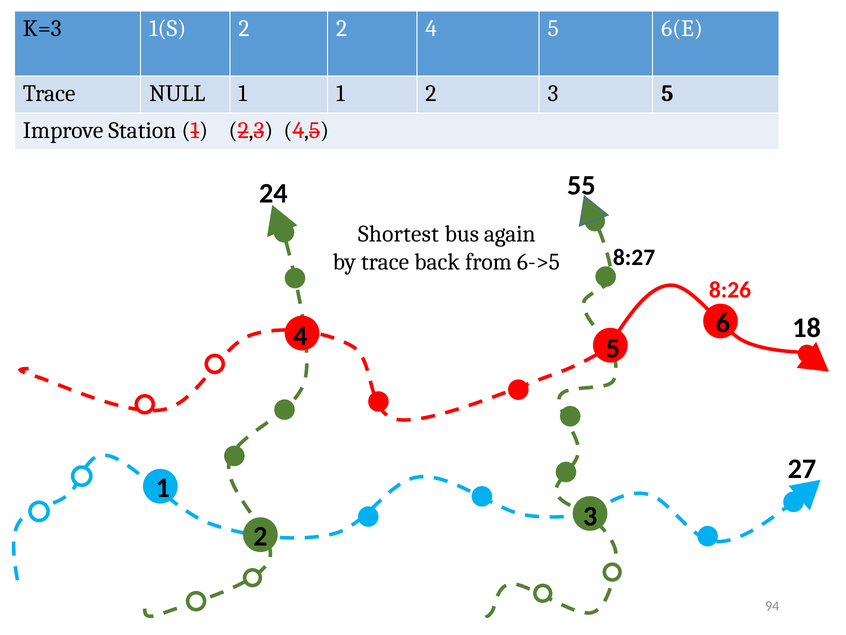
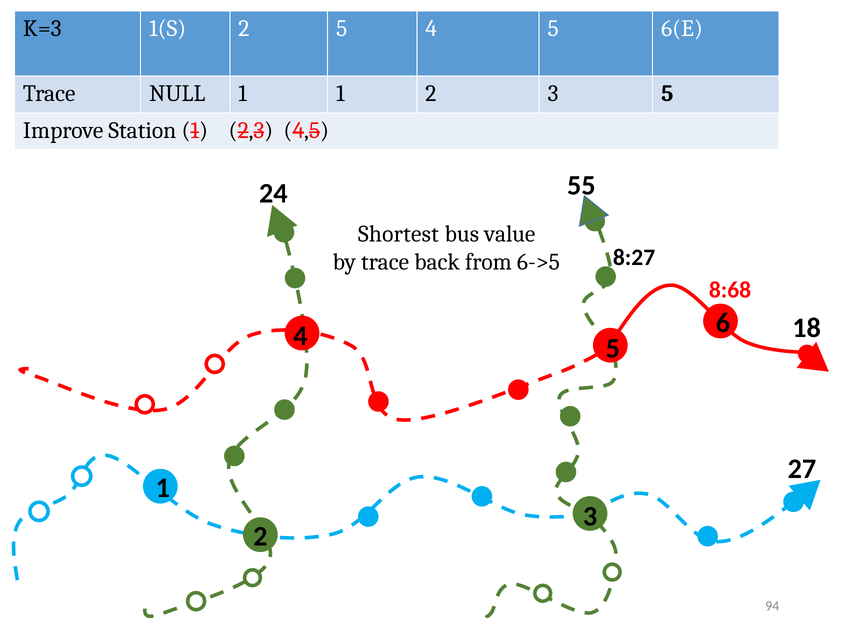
2 2: 2 -> 5 (342, 29)
again: again -> value (510, 234)
8:26: 8:26 -> 8:68 (730, 290)
